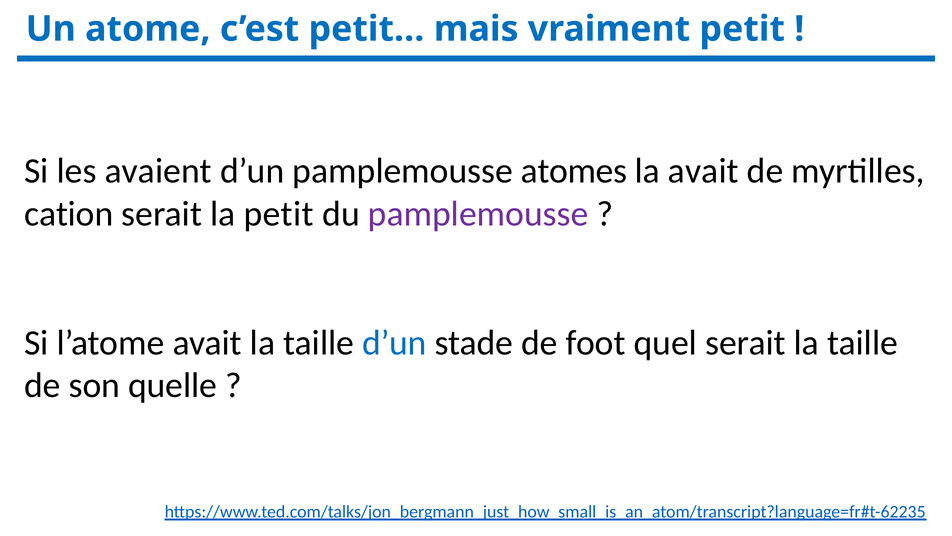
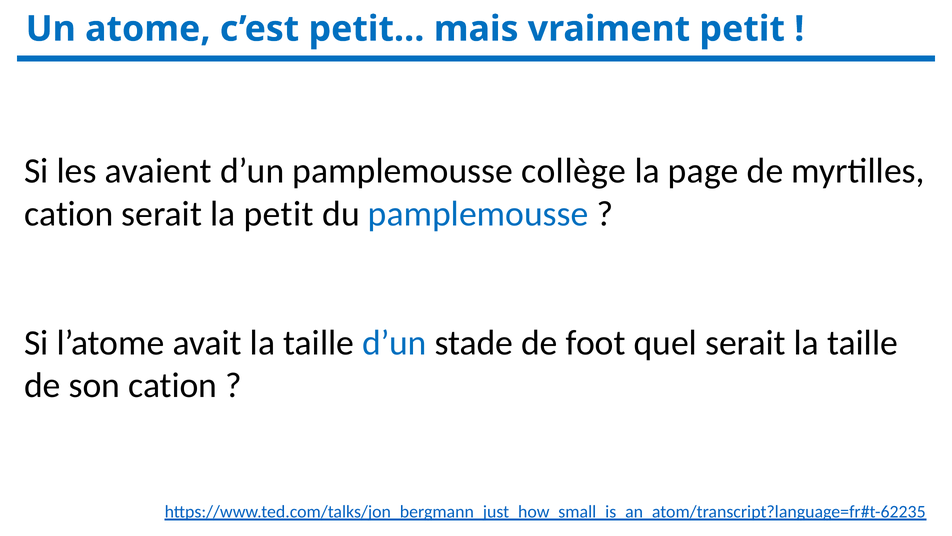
atomes: atomes -> collège (574, 171)
la avait: avait -> page (703, 171)
pamplemousse colour: purple -> blue (478, 214)
son quelle: quelle -> cation (173, 385)
